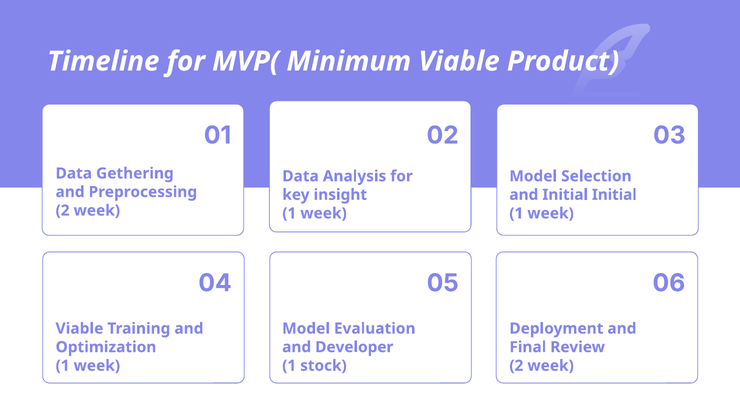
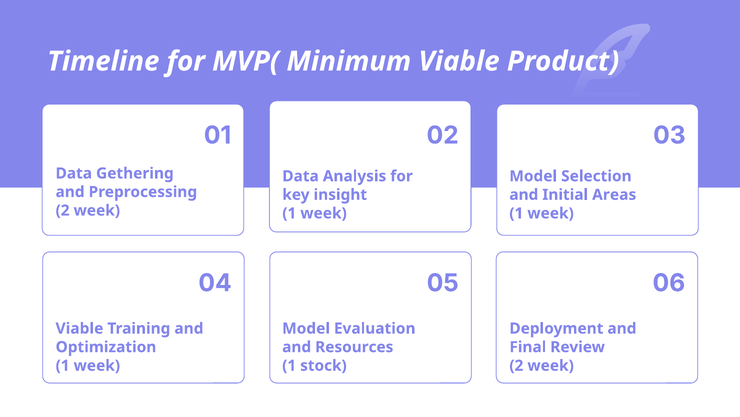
Initial Initial: Initial -> Areas (614, 194)
Developer: Developer -> Resources (354, 346)
